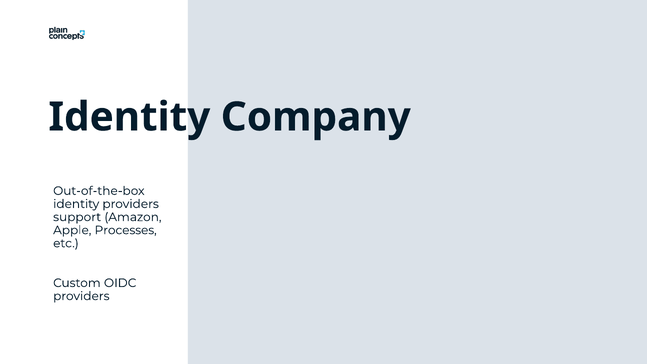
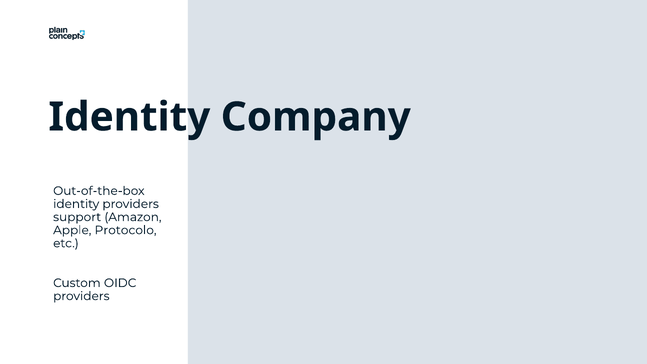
Processes: Processes -> Protocolo (126, 230)
